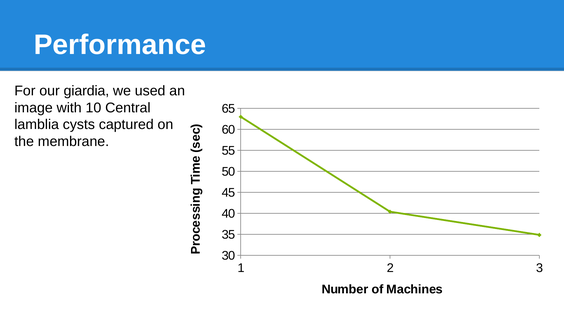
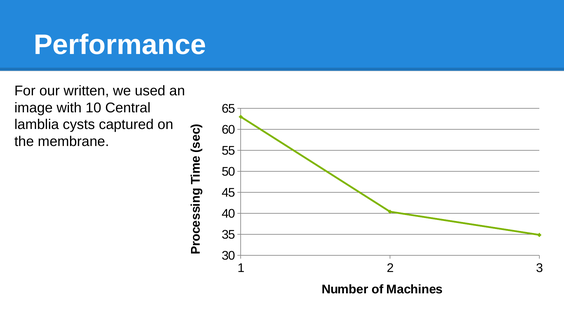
giardia: giardia -> written (86, 91)
